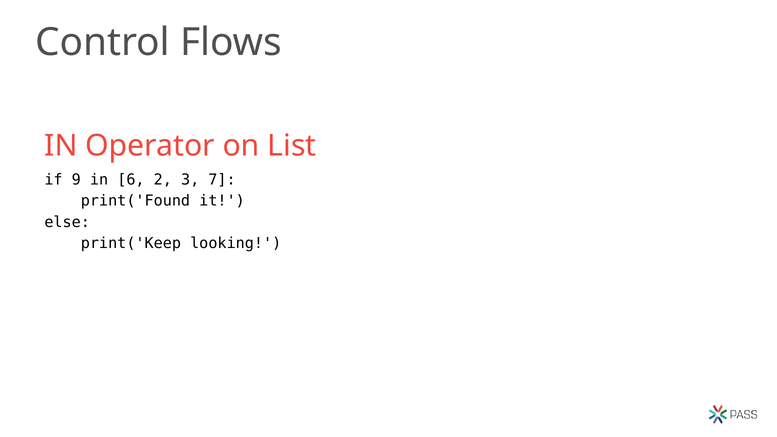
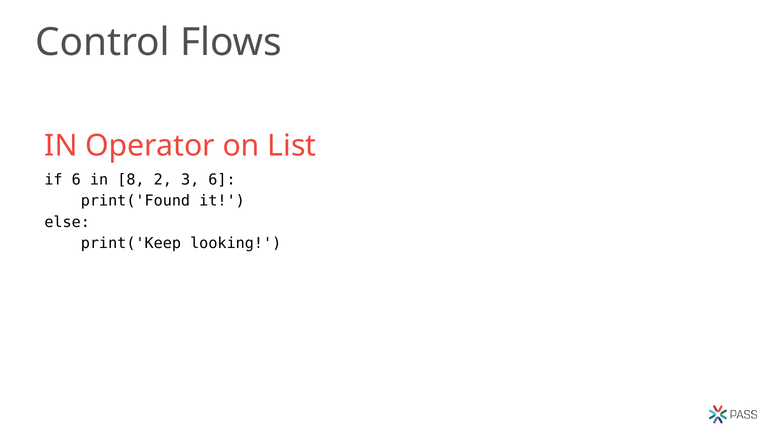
if 9: 9 -> 6 (76, 180)
6: 6 -> 8 (131, 180)
3 7: 7 -> 6 (222, 180)
